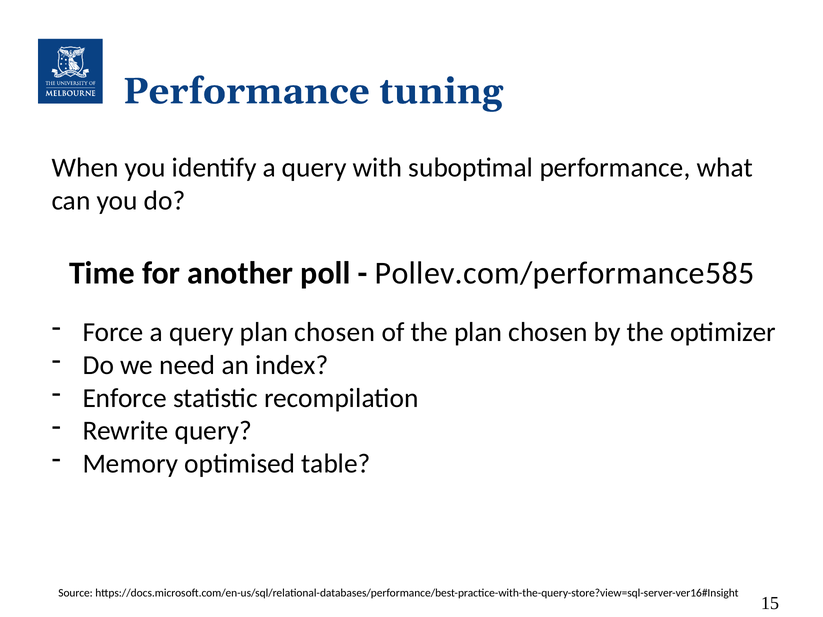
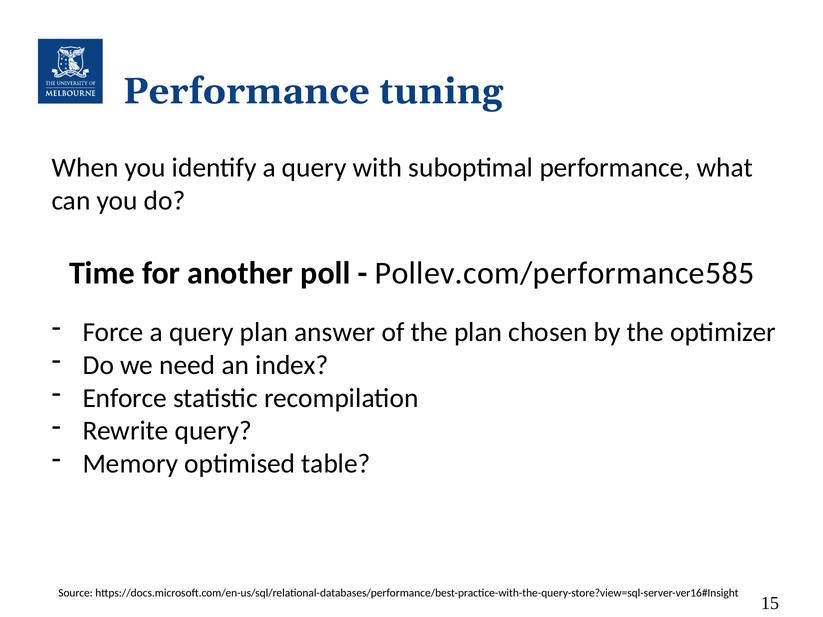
query plan chosen: chosen -> answer (335, 332)
